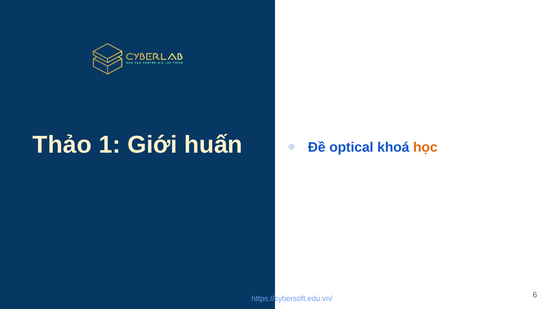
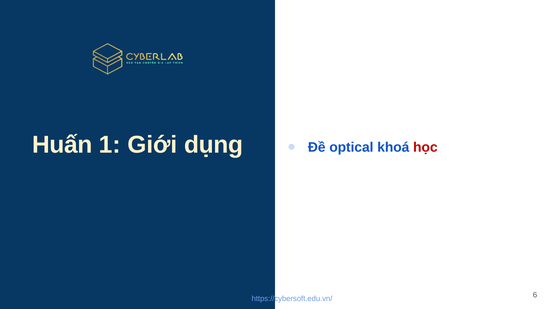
Thảo: Thảo -> Huấn (62, 145)
huấn: huấn -> dụng (213, 145)
học colour: orange -> red (425, 147)
